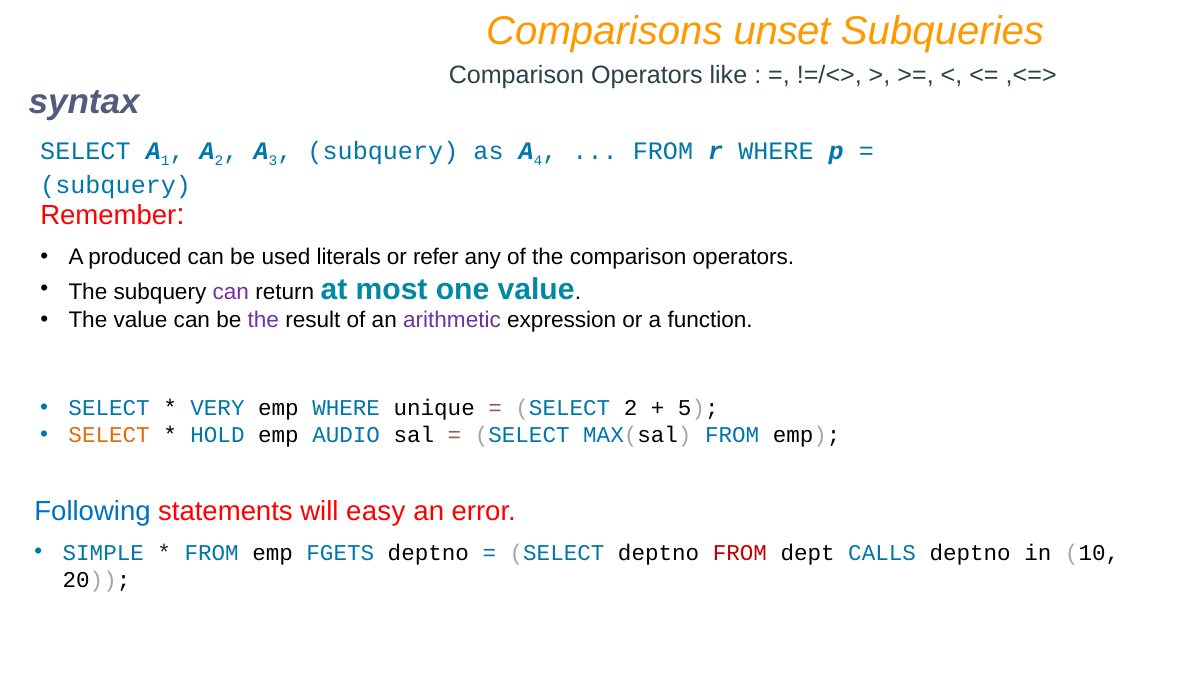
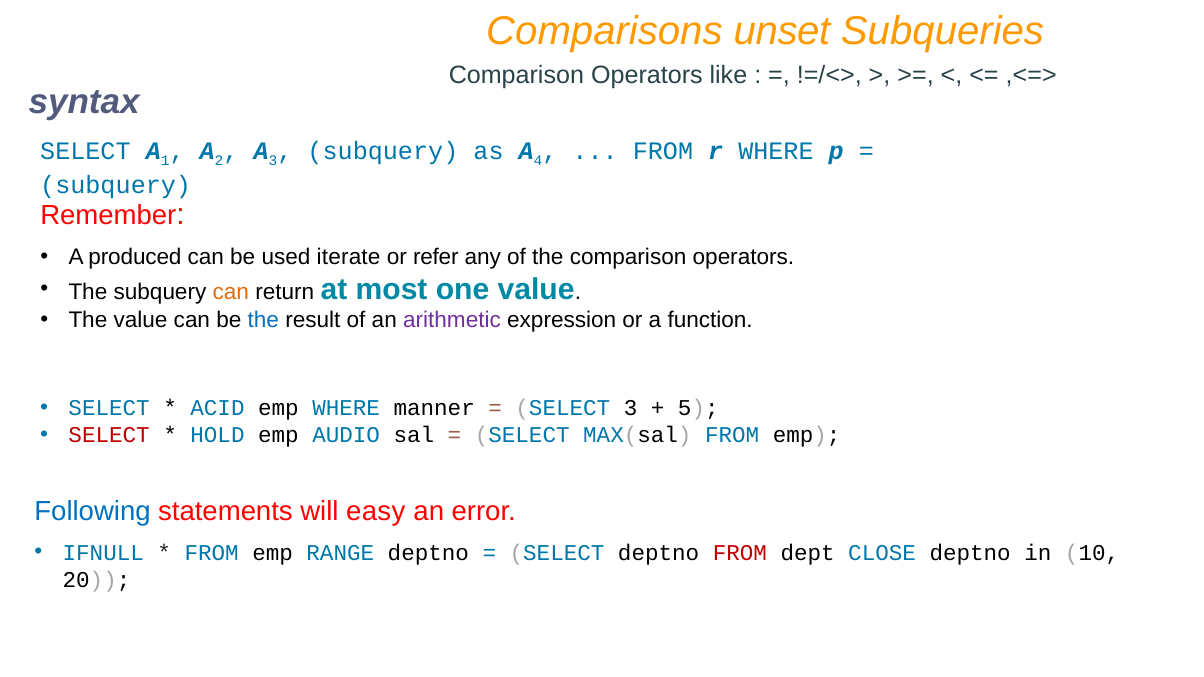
literals: literals -> iterate (349, 257)
can colour: purple -> orange (231, 292)
the colour: purple -> blue (263, 321)
VERY: VERY -> ACID (217, 408)
unique: unique -> manner (434, 408)
SELECT 2: 2 -> 3 (631, 408)
SELECT colour: orange -> red (109, 435)
SIMPLE: SIMPLE -> IFNULL (103, 553)
FGETS: FGETS -> RANGE (340, 553)
CALLS: CALLS -> CLOSE (882, 553)
